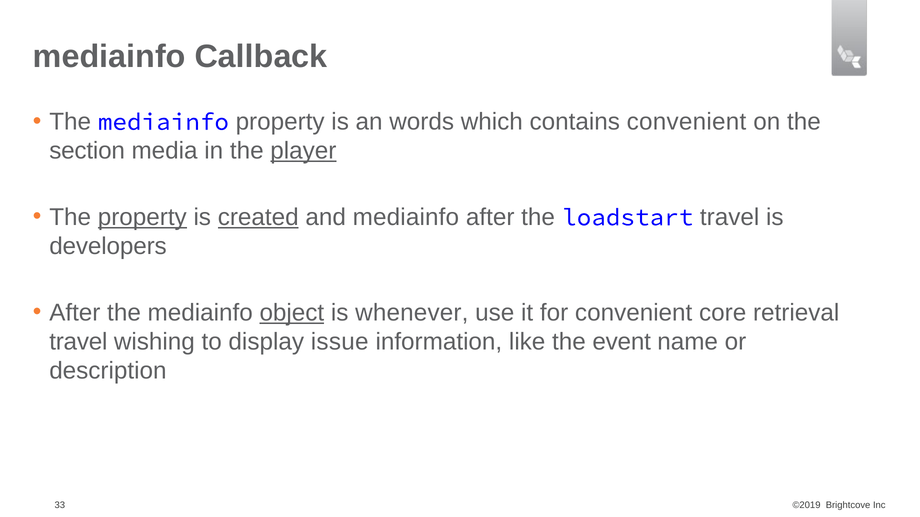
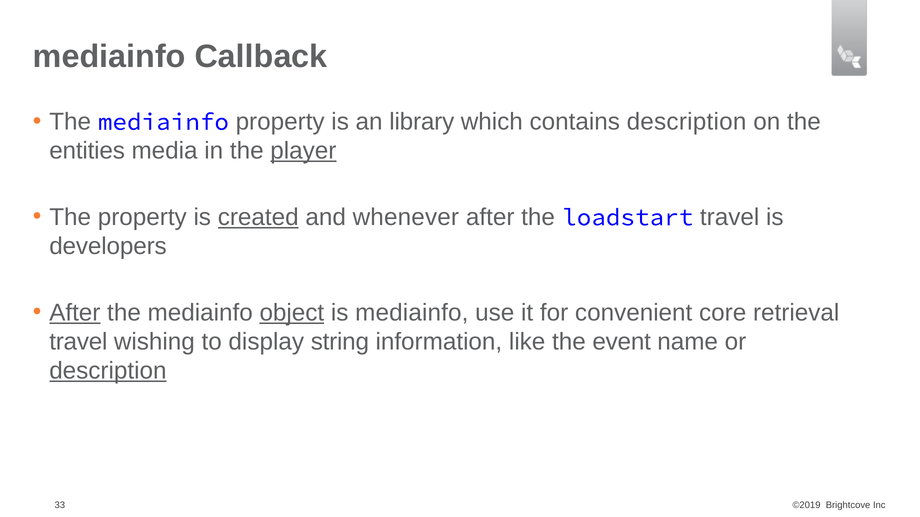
words: words -> library (422, 122)
contains convenient: convenient -> description (687, 122)
section: section -> entities (87, 151)
property underline: present -> none (142, 217)
and mediainfo: mediainfo -> whenever (406, 217)
After underline: none -> present (75, 313)
is whenever: whenever -> mediainfo (412, 313)
issue: issue -> string (340, 342)
description underline: none -> present (108, 371)
